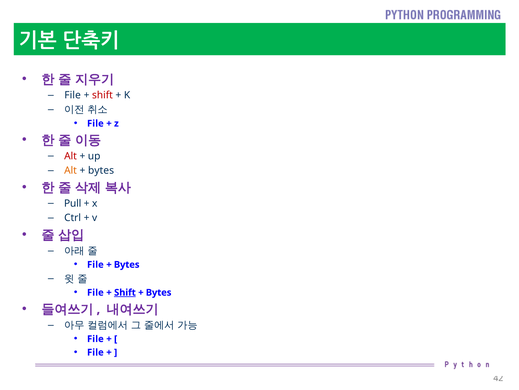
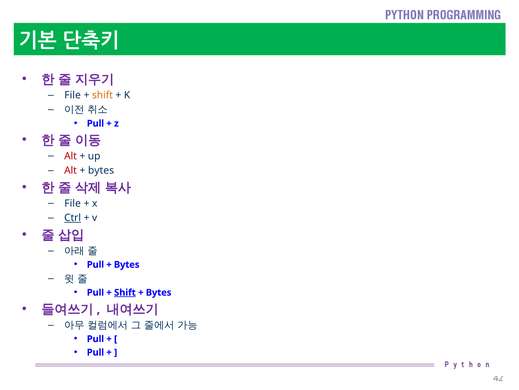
shift colour: red -> orange (102, 95)
File: File -> Pull (95, 123)
Alt colour: orange -> red (71, 170)
Pull: Pull -> File (73, 203)
Ctrl underline: none -> present (73, 217)
File: File -> Pull (95, 264)
File: File -> Pull (95, 292)
File: File -> Pull (95, 338)
File: File -> Pull (95, 352)
